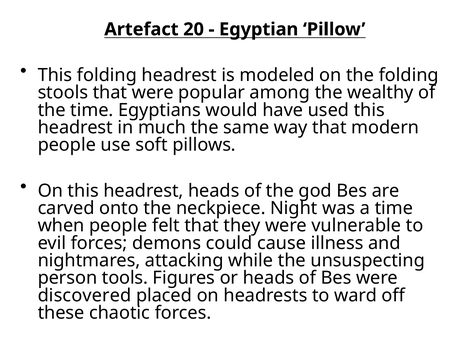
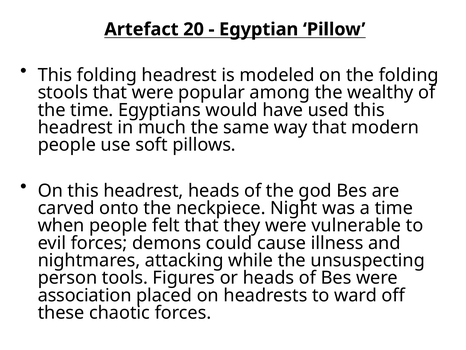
discovered: discovered -> association (85, 295)
